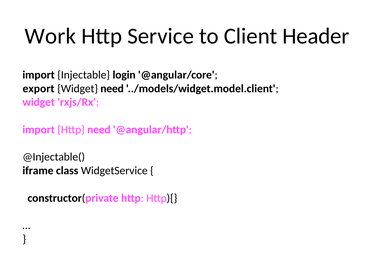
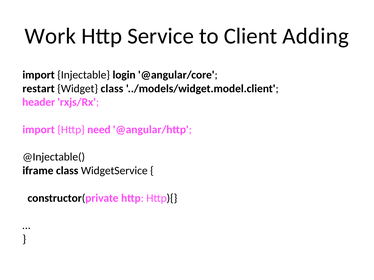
Header: Header -> Adding (316, 36)
export: export -> restart (39, 89)
Widget need: need -> class (112, 89)
widget: widget -> header (39, 102)
